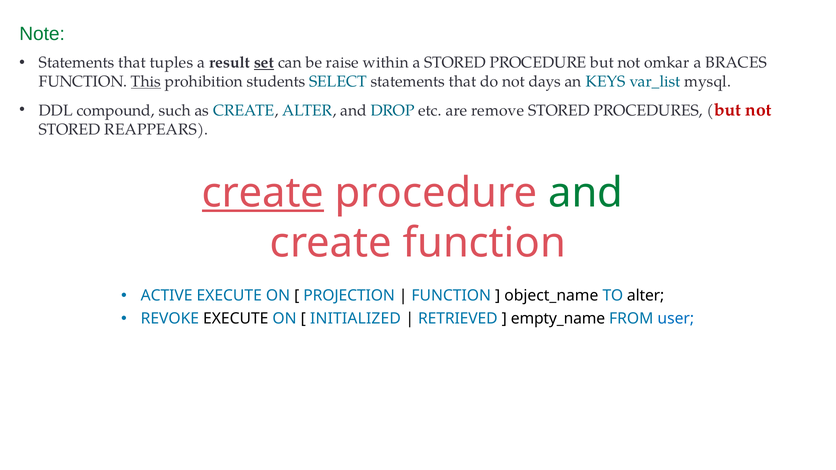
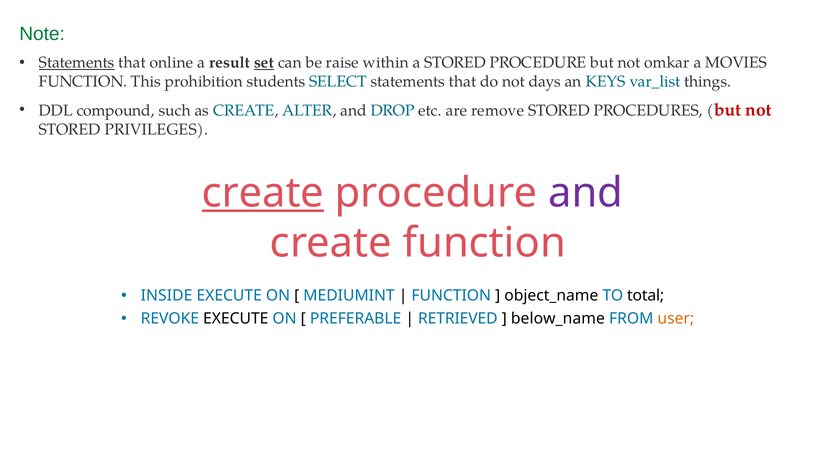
Statements underline: none -> present (77, 63)
tuples: tuples -> online (172, 63)
BRACES: BRACES -> MOVIES (736, 63)
This underline: present -> none (146, 82)
mysql: mysql -> things (708, 82)
REAPPEARS: REAPPEARS -> PRIVILEGES (156, 130)
and colour: green -> purple (586, 193)
ACTIVE: ACTIVE -> INSIDE (167, 296)
PROJECTION: PROJECTION -> MEDIUMINT (349, 296)
TO alter: alter -> total (646, 296)
INITIALIZED: INITIALIZED -> PREFERABLE (356, 319)
empty_name: empty_name -> below_name (558, 319)
user colour: blue -> orange (676, 319)
